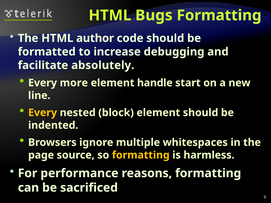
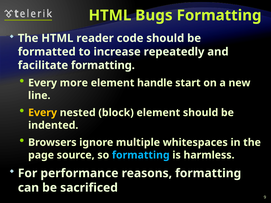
author: author -> reader (95, 38)
debugging: debugging -> repeatedly (174, 52)
facilitate absolutely: absolutely -> formatting (103, 65)
formatting colour: yellow -> light blue (141, 155)
